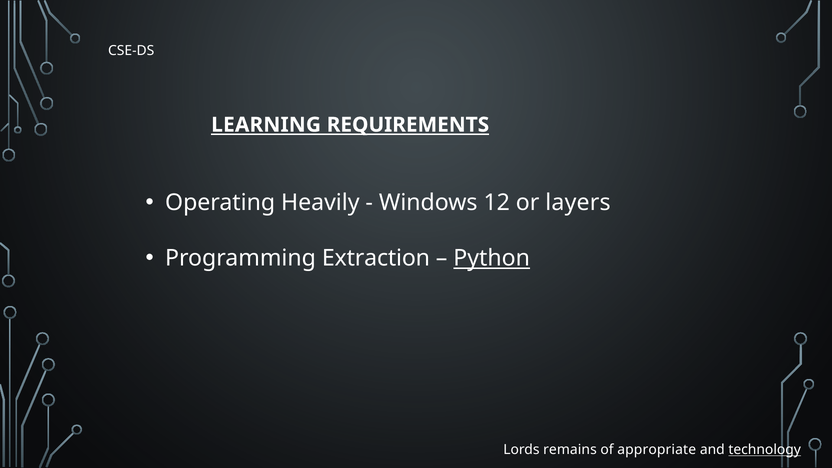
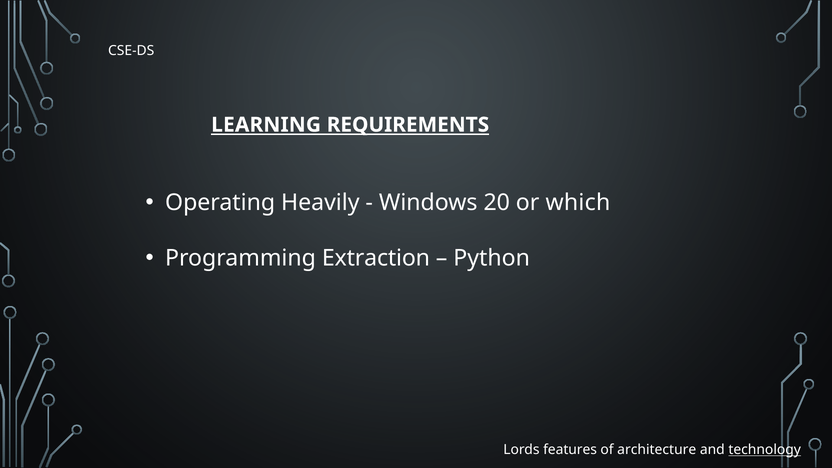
12: 12 -> 20 (497, 203)
layers: layers -> which (578, 203)
Python underline: present -> none (492, 258)
remains: remains -> features (570, 450)
appropriate: appropriate -> architecture (657, 450)
